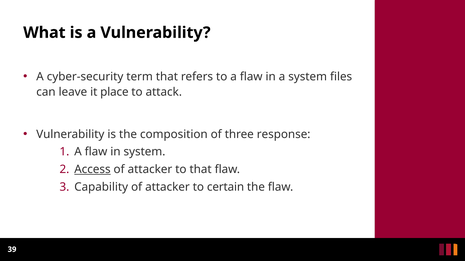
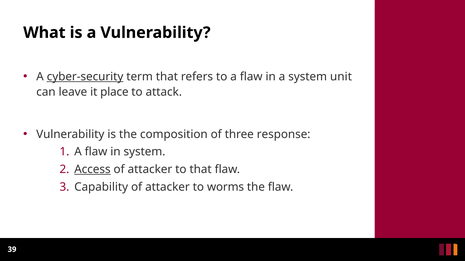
cyber-security underline: none -> present (85, 77)
files: files -> unit (341, 77)
certain: certain -> worms (226, 187)
